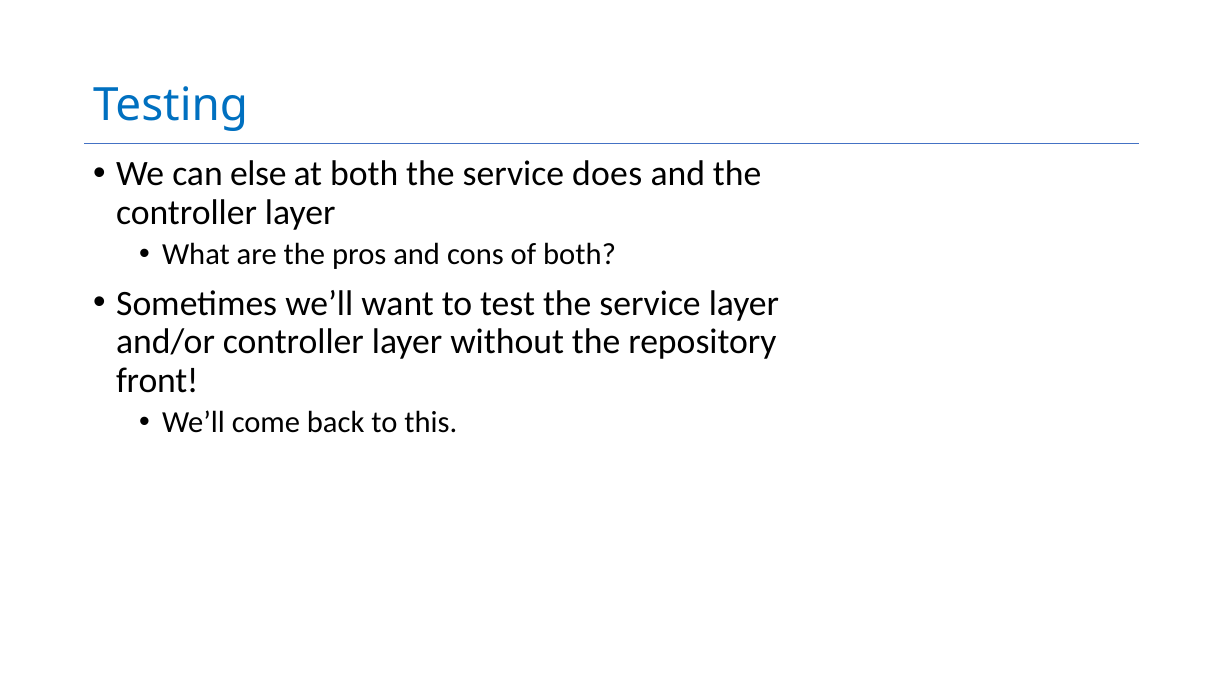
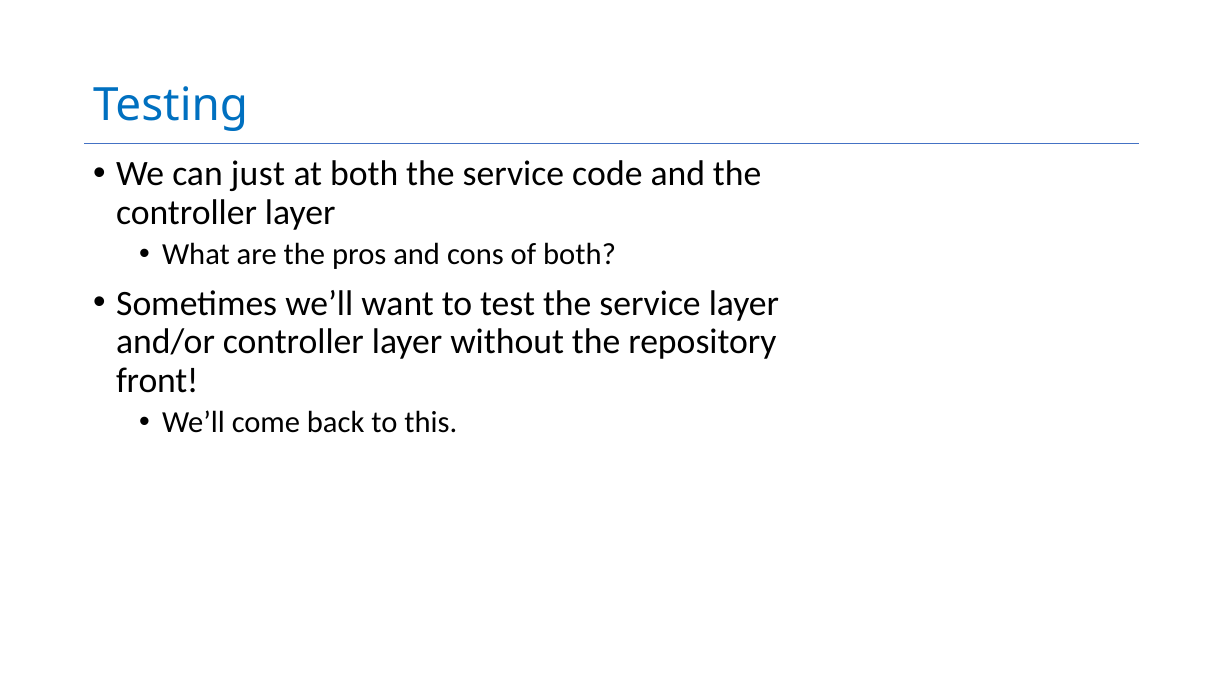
else: else -> just (258, 174)
does: does -> code (607, 174)
